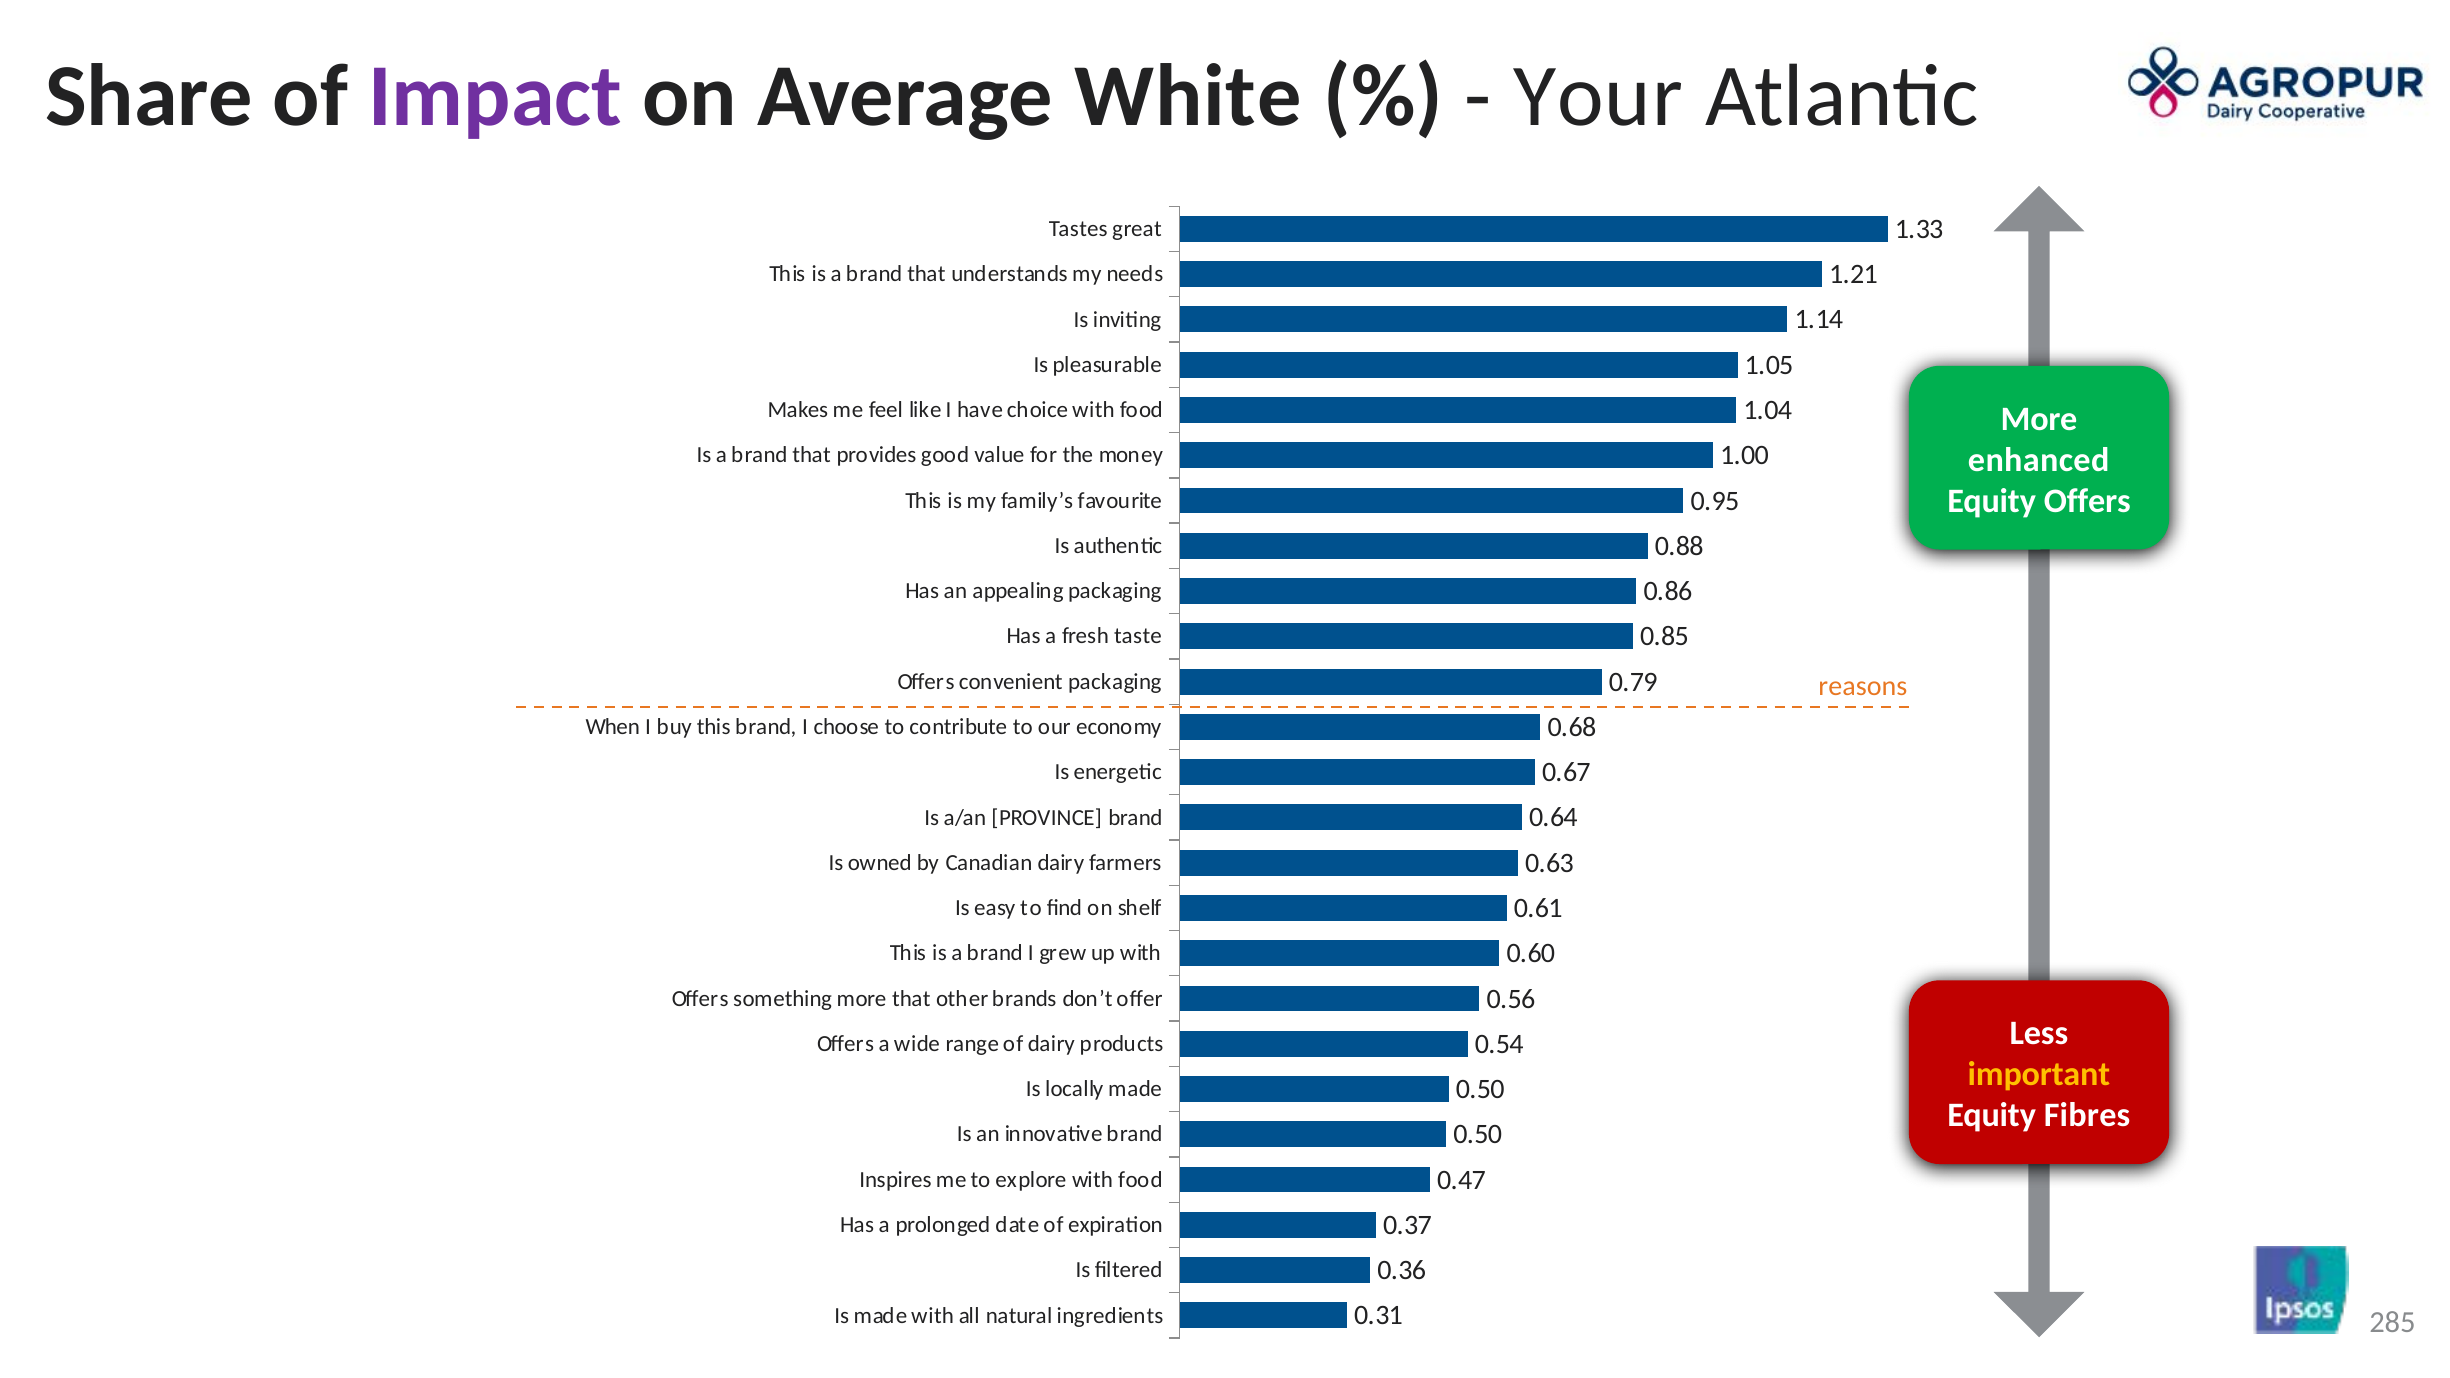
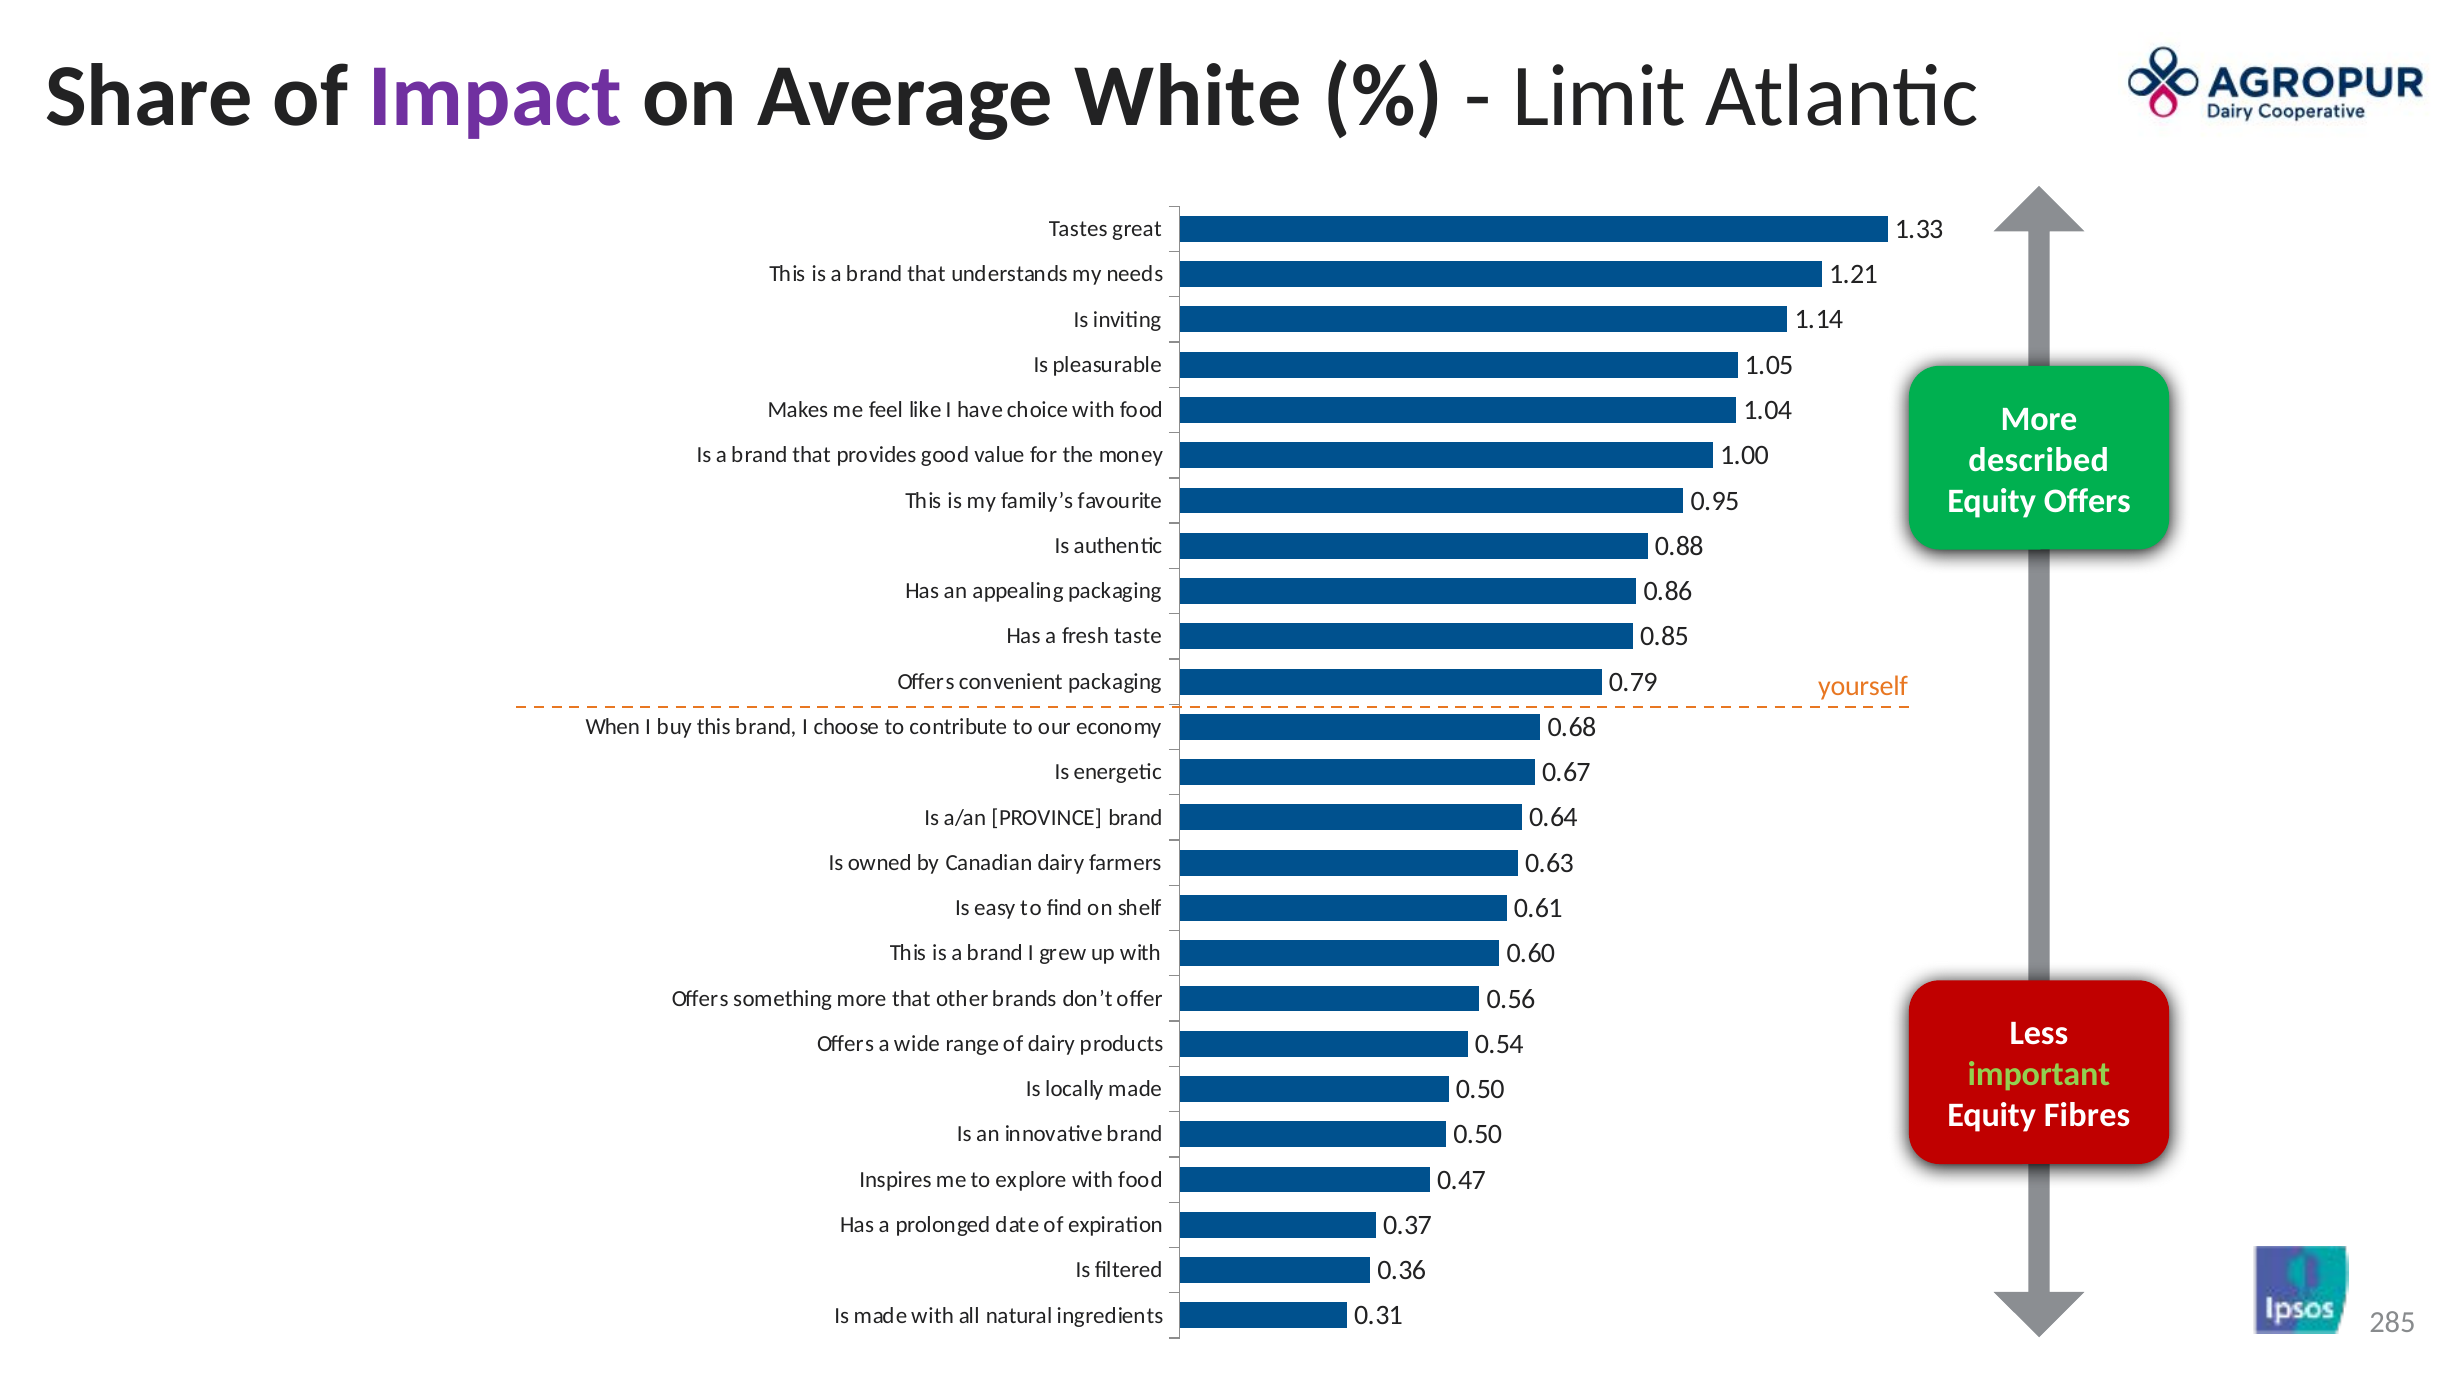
Your: Your -> Limit (1599, 96)
enhanced: enhanced -> described (2039, 460)
reasons: reasons -> yourself (1863, 687)
important colour: yellow -> light green (2039, 1075)
